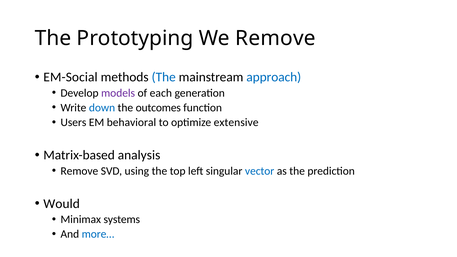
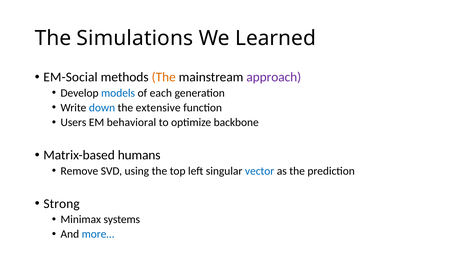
Prototyping: Prototyping -> Simulations (135, 38)
We Remove: Remove -> Learned (275, 38)
The colour: blue -> orange (164, 77)
approach colour: blue -> purple (274, 77)
models colour: purple -> blue (118, 93)
outcomes: outcomes -> extensive (158, 108)
extensive: extensive -> backbone (236, 122)
analysis: analysis -> humans (139, 155)
Would: Would -> Strong (62, 204)
